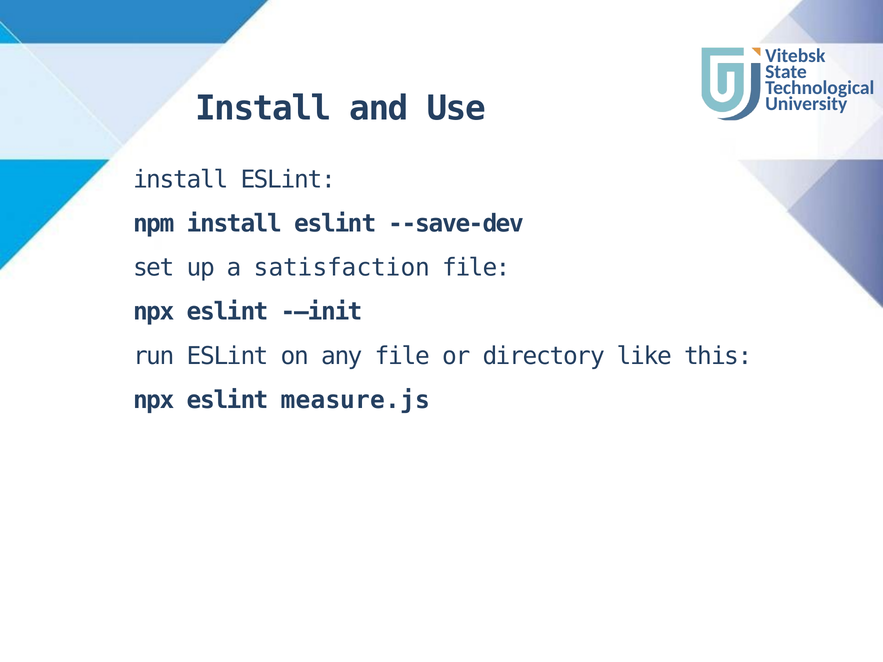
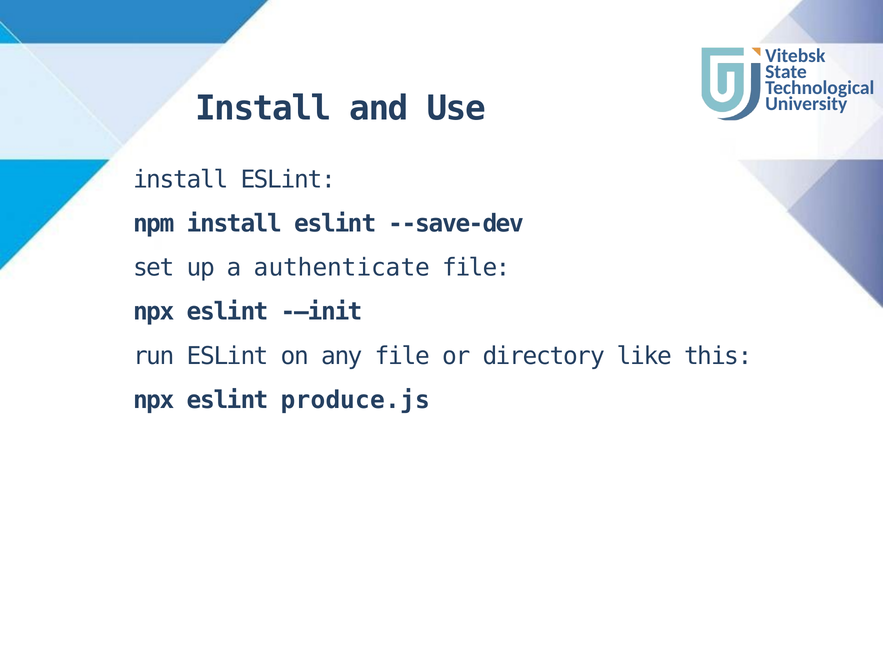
satisfaction: satisfaction -> authenticate (342, 268)
measure.js: measure.js -> produce.js (355, 400)
